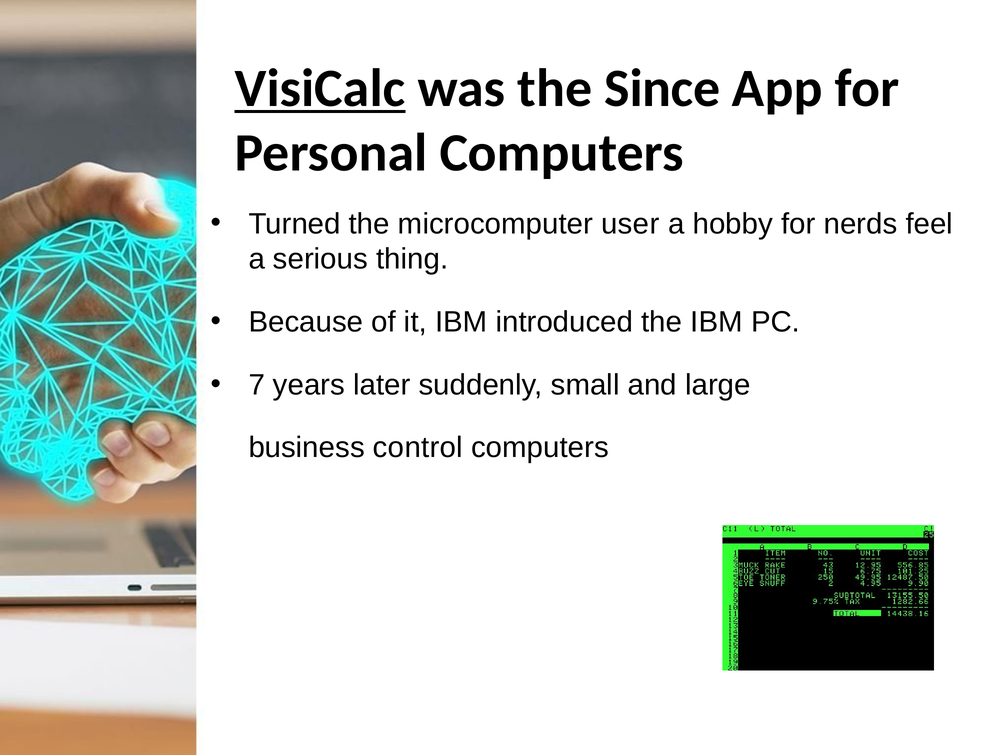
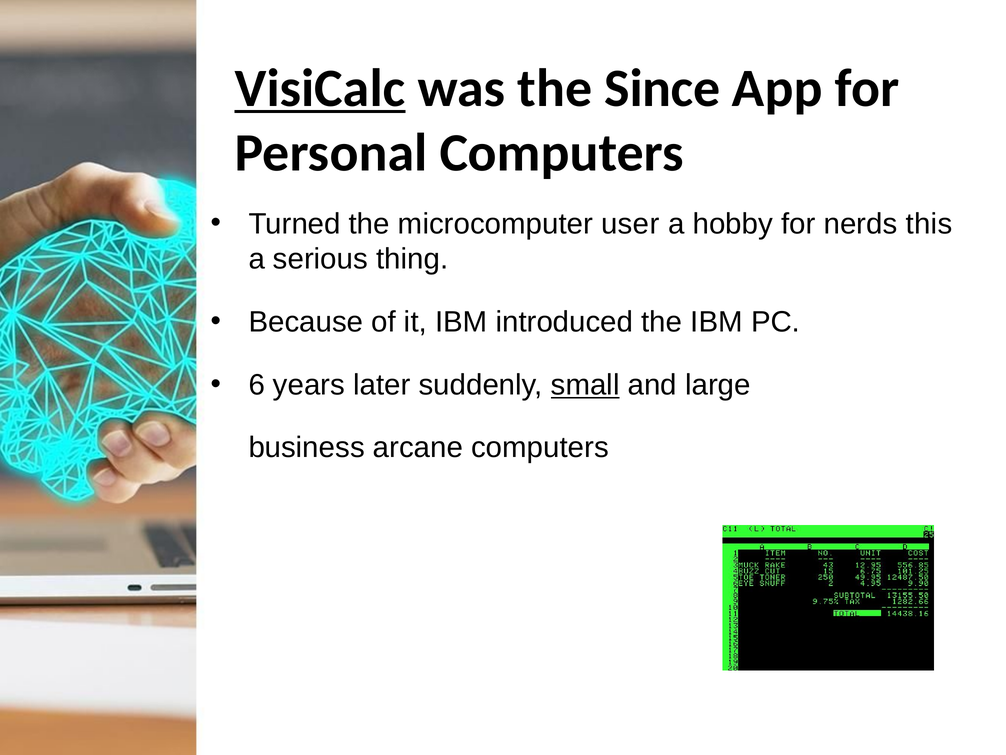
feel: feel -> this (929, 224)
7: 7 -> 6 (257, 385)
small underline: none -> present (585, 385)
control: control -> arcane (418, 447)
